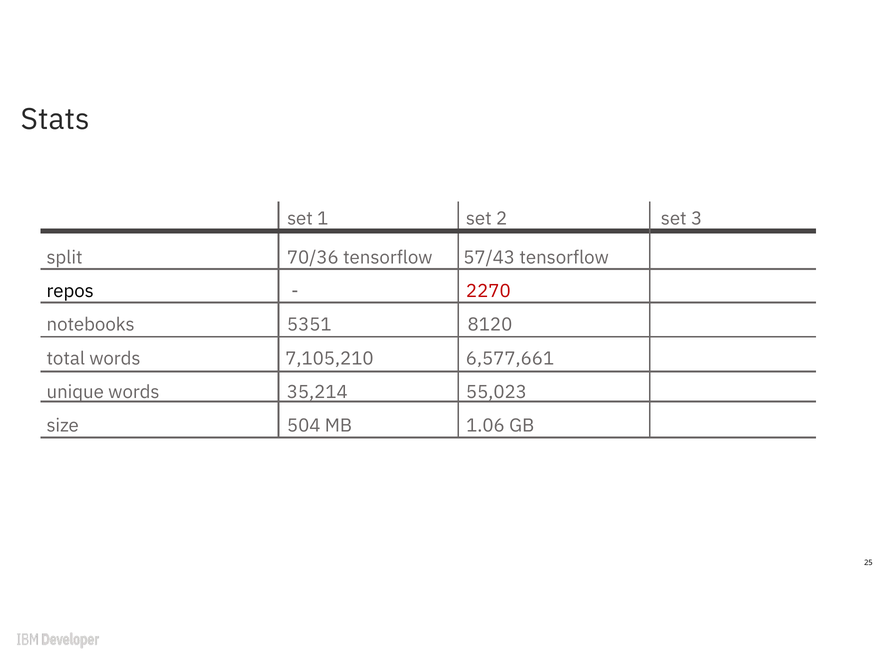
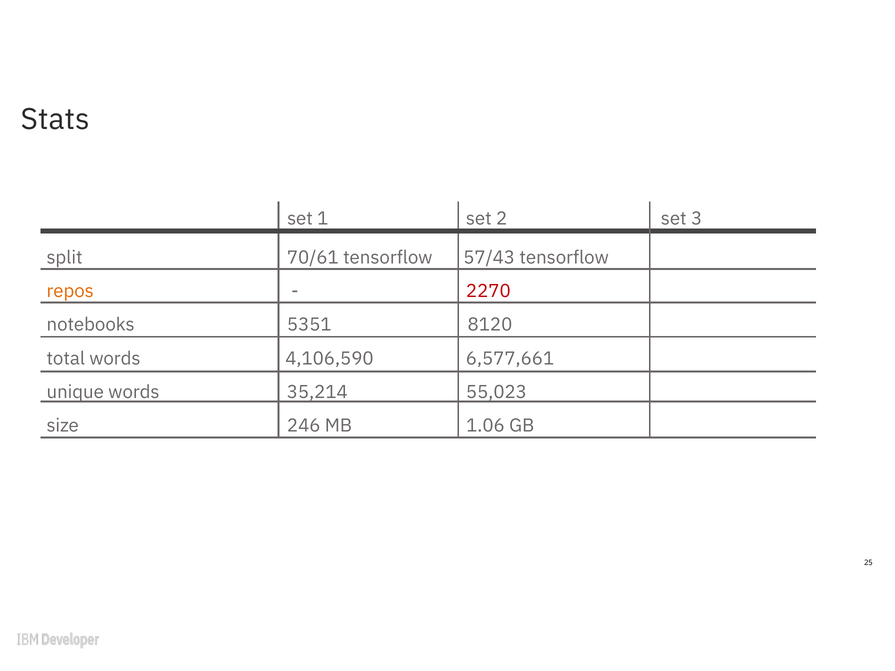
70/36: 70/36 -> 70/61 (313, 258)
repos colour: black -> orange (70, 291)
7,105,210: 7,105,210 -> 4,106,590 (329, 359)
504: 504 -> 246 (304, 426)
